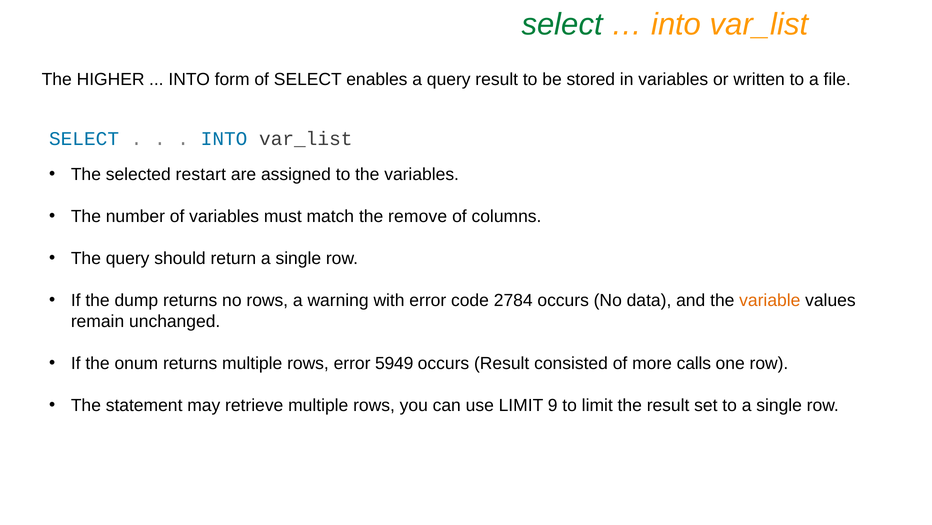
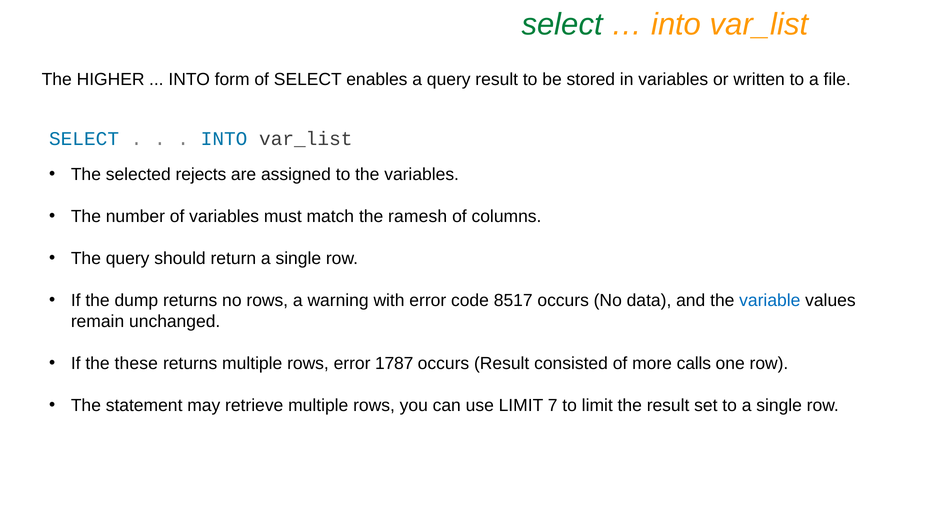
restart: restart -> rejects (201, 174)
remove: remove -> ramesh (418, 216)
2784: 2784 -> 8517 (513, 300)
variable colour: orange -> blue (770, 300)
onum: onum -> these (136, 363)
5949: 5949 -> 1787 (394, 363)
9: 9 -> 7 (553, 405)
